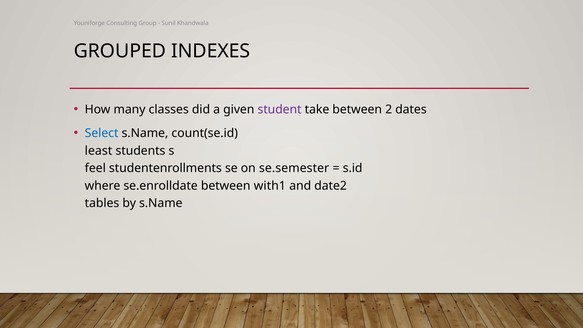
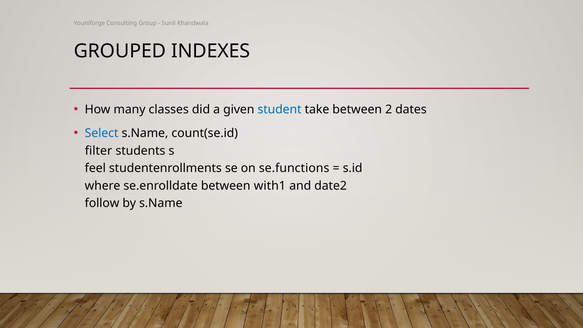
student colour: purple -> blue (280, 110)
least: least -> filter (99, 151)
se.semester: se.semester -> se.functions (294, 168)
tables: tables -> follow (102, 203)
